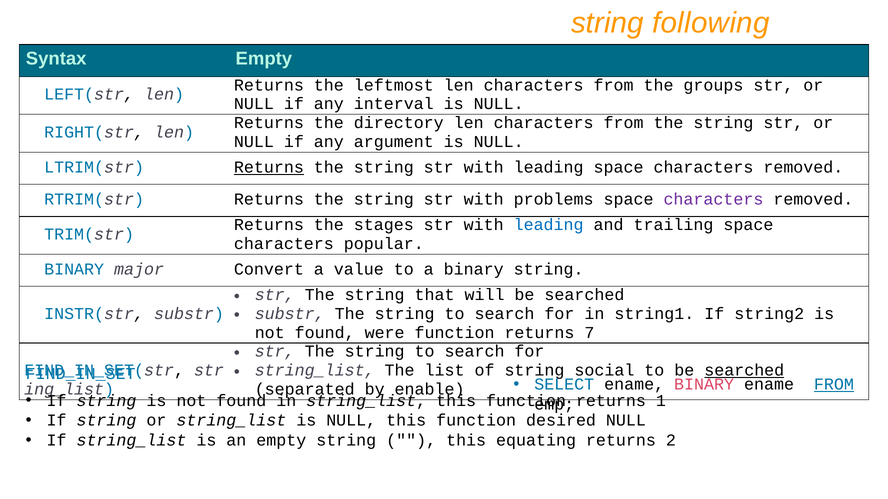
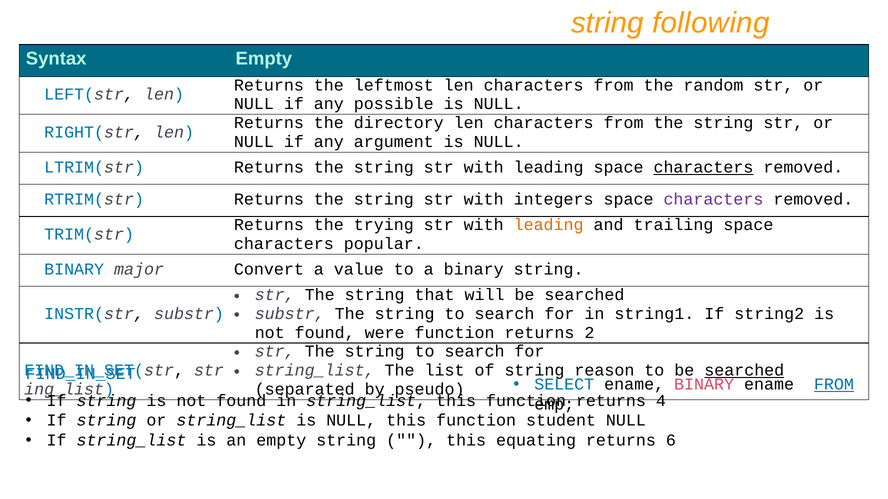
groups: groups -> random (713, 85)
interval: interval -> possible (394, 104)
Returns underline: present -> none (269, 167)
characters underline: none -> present (703, 167)
problems: problems -> integers (554, 200)
stages: stages -> trying (384, 225)
leading colour: blue -> orange (549, 225)
7: 7 -> 2 (589, 333)
social: social -> reason (604, 371)
enable: enable -> pseudo (430, 390)
1: 1 -> 4 (661, 401)
desired: desired -> student (561, 421)
2: 2 -> 6 (671, 441)
